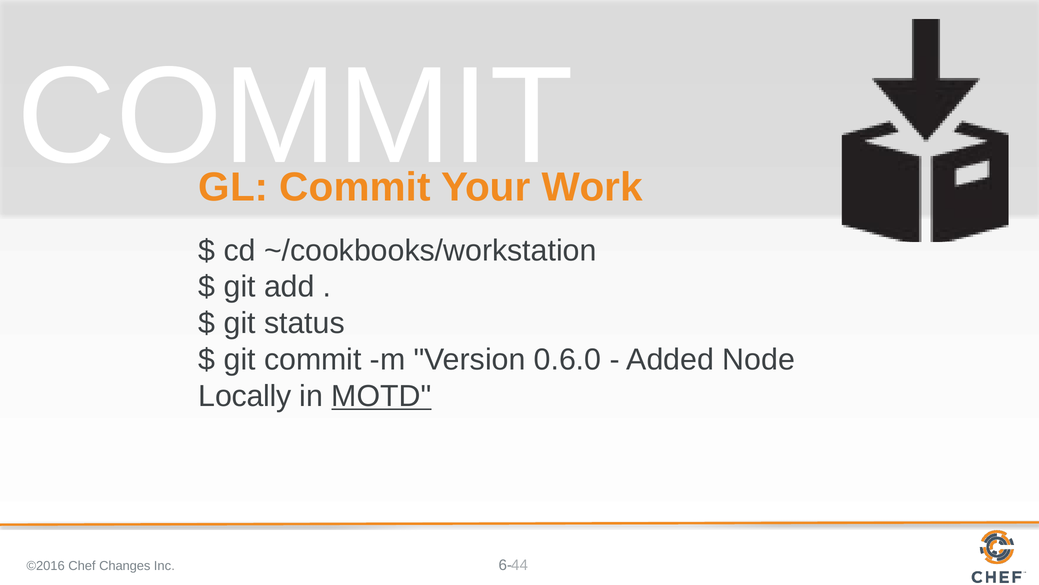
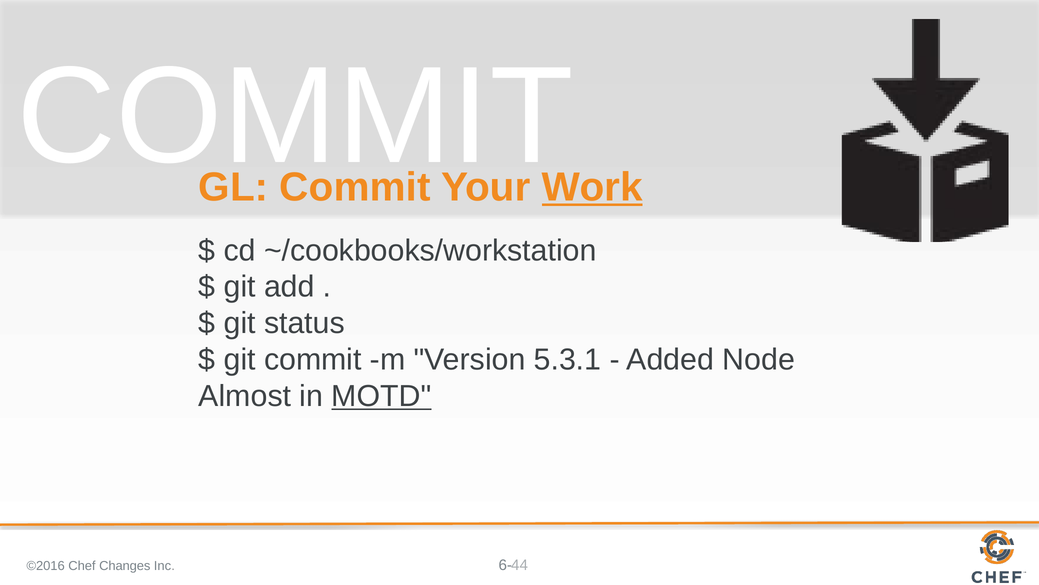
Work underline: none -> present (592, 187)
0.6.0: 0.6.0 -> 5.3.1 (568, 359)
Locally: Locally -> Almost (245, 396)
